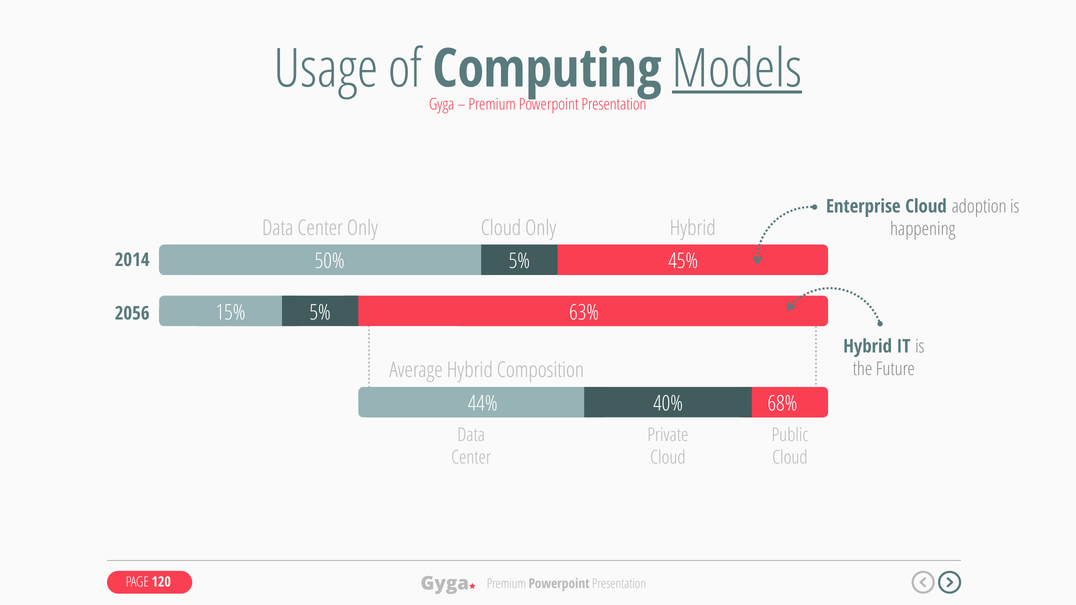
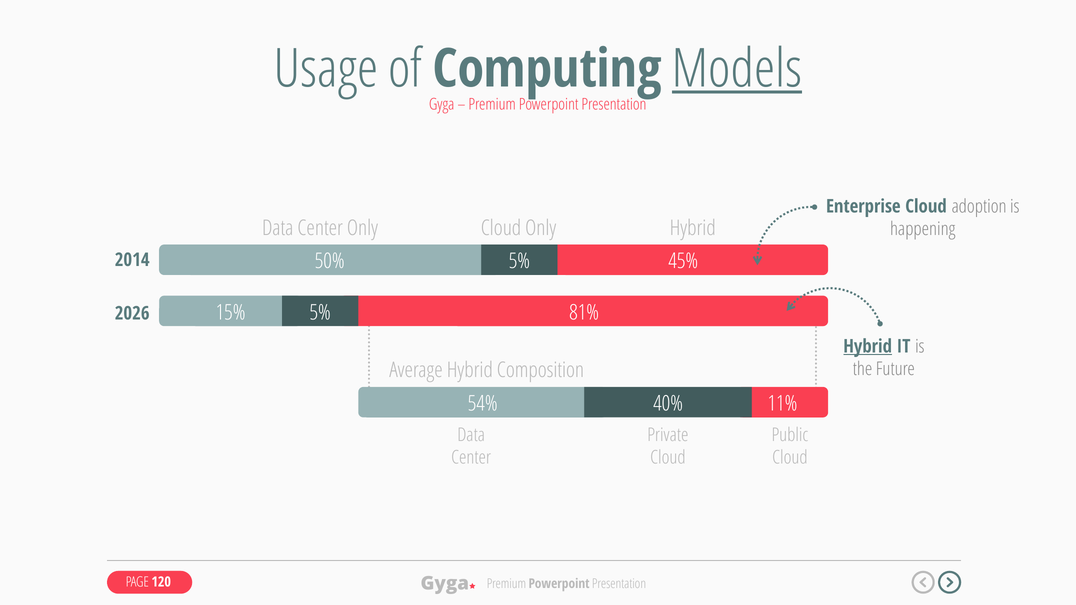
63%: 63% -> 81% (584, 313)
2056: 2056 -> 2026 (132, 314)
Hybrid underline: none -> present (868, 346)
44%: 44% -> 54% (483, 404)
68%: 68% -> 11% (782, 404)
